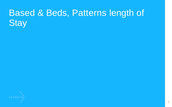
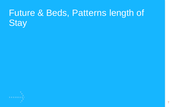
Based: Based -> Future (22, 13)
